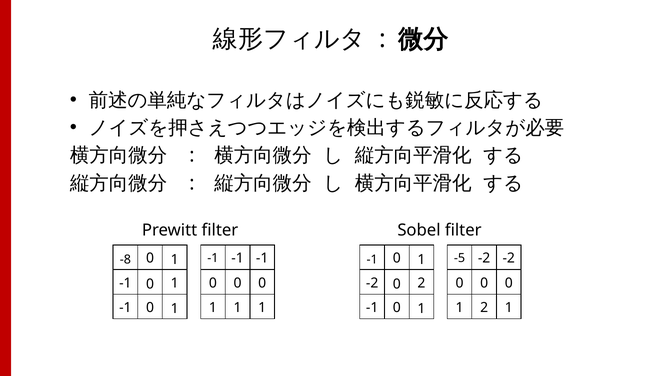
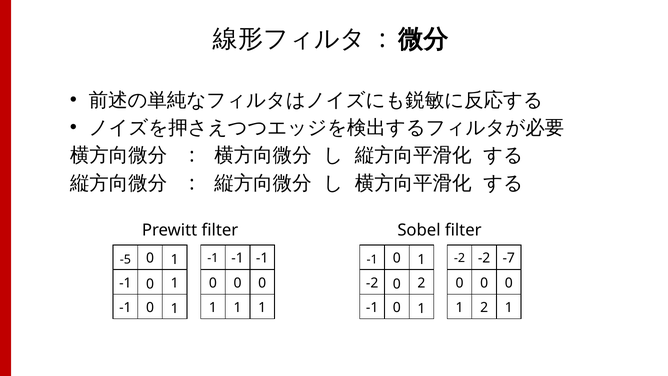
-2: -2 -> -7 (509, 258)
-5: -5 -> -2 (460, 258)
-8: -8 -> -5 (125, 259)
